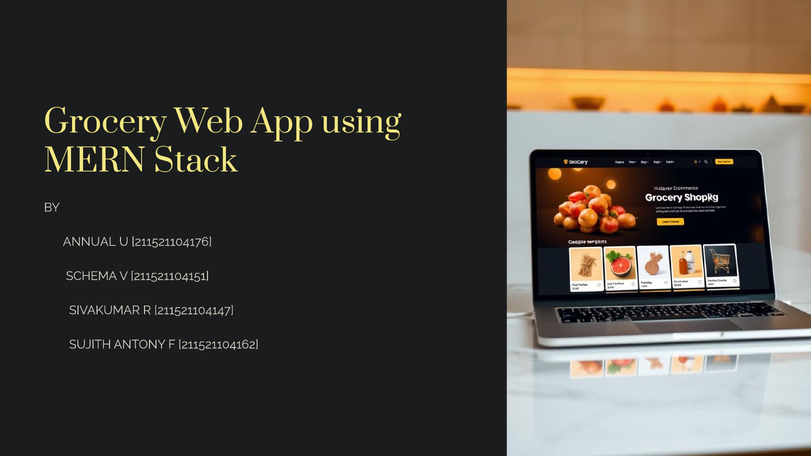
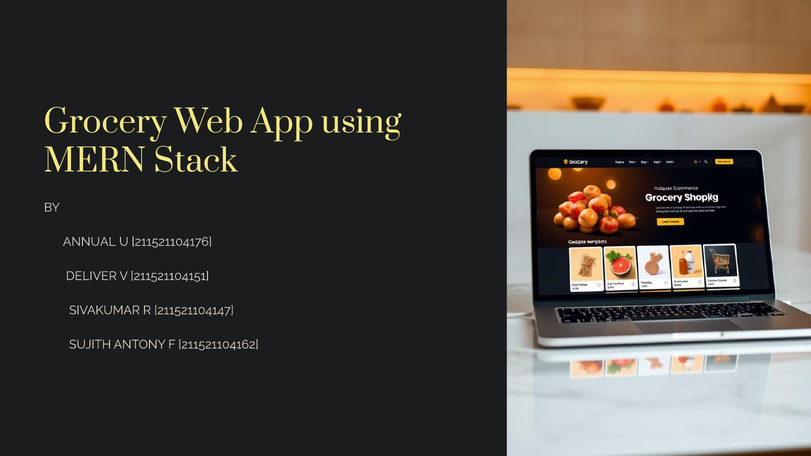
SCHEMA: SCHEMA -> DELIVER (91, 276)
